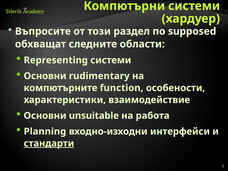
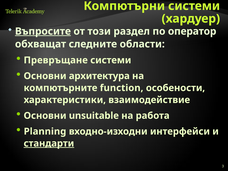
Въпросите underline: none -> present (43, 31)
supposed: supposed -> оператор (192, 31)
Representing: Representing -> Превръщане (56, 60)
rudimentary: rudimentary -> архитектура (99, 76)
